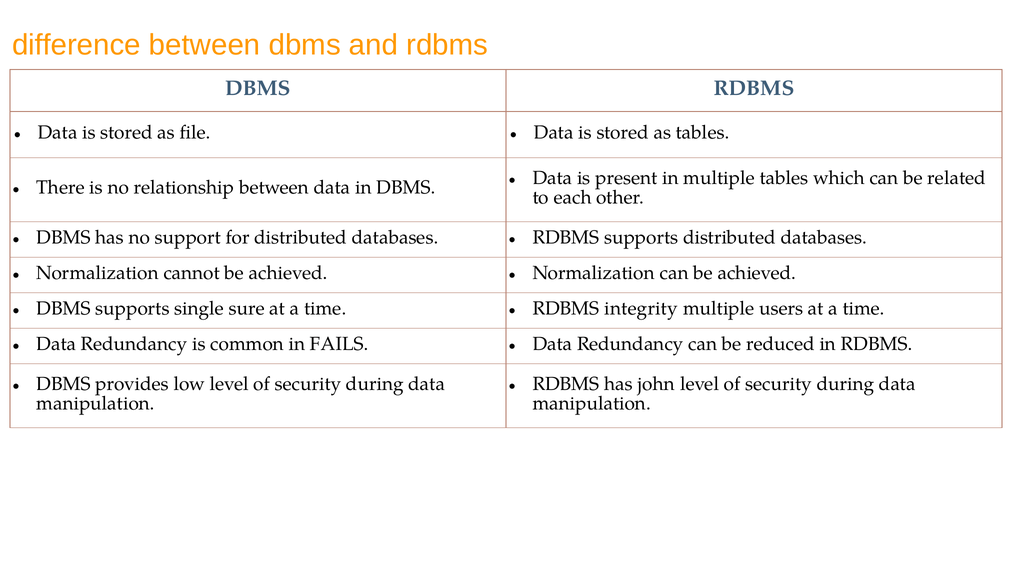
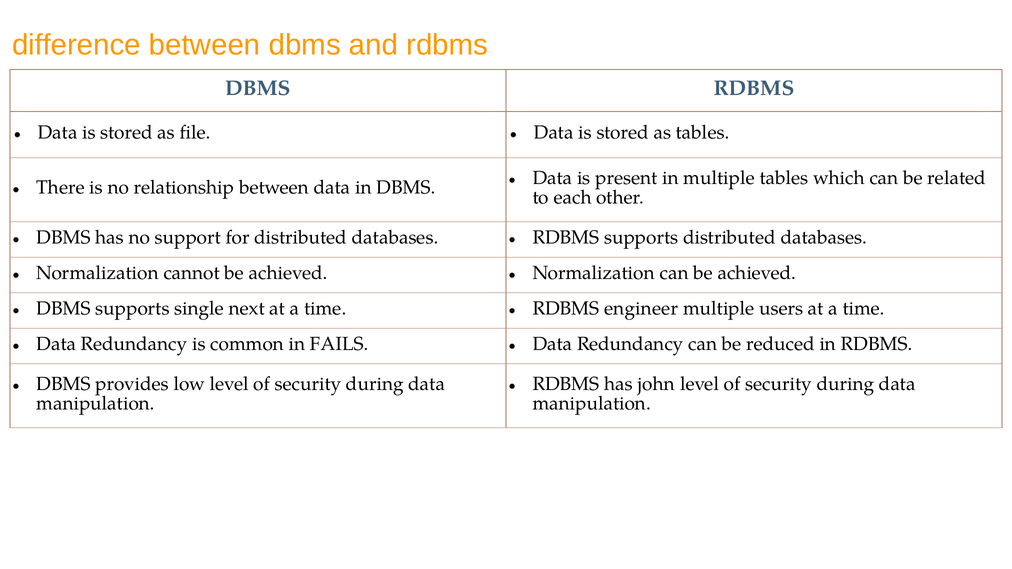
sure: sure -> next (247, 309)
integrity: integrity -> engineer (641, 309)
